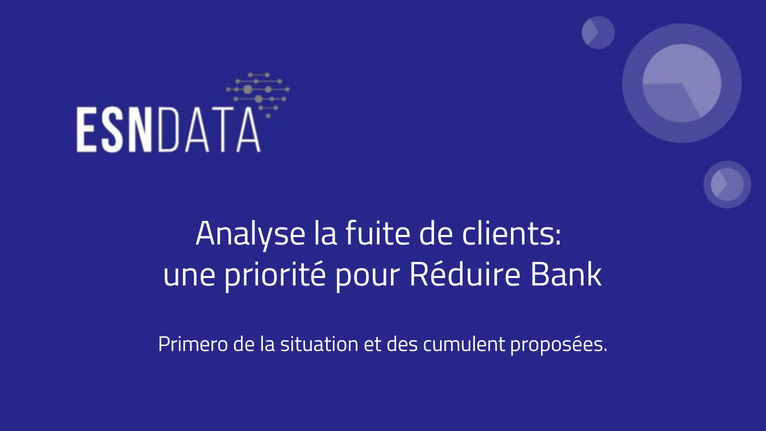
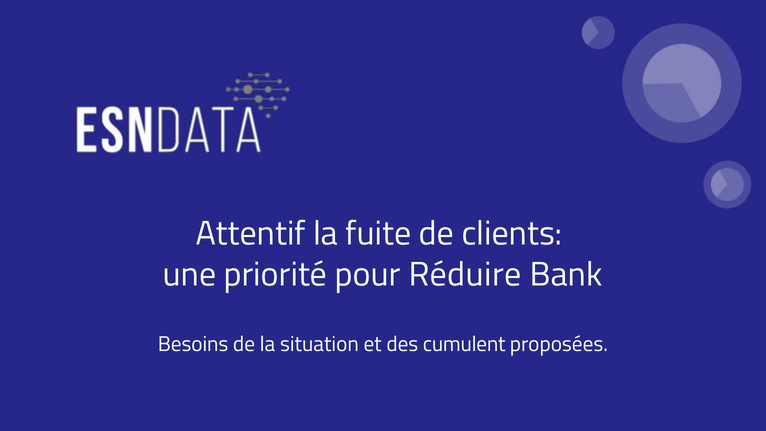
Analyse: Analyse -> Attentif (251, 234)
Primero: Primero -> Besoins (193, 344)
